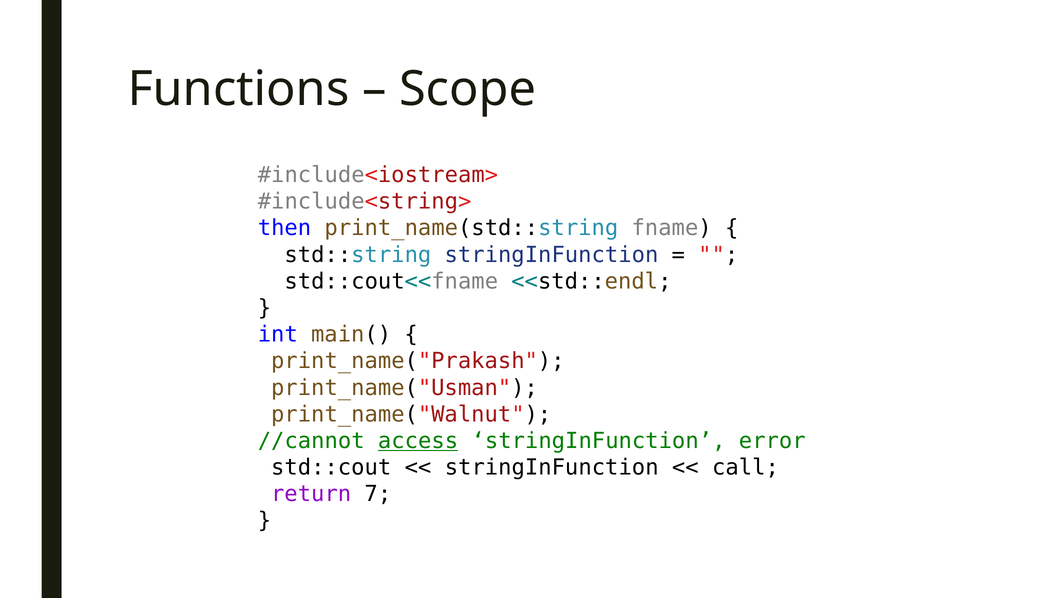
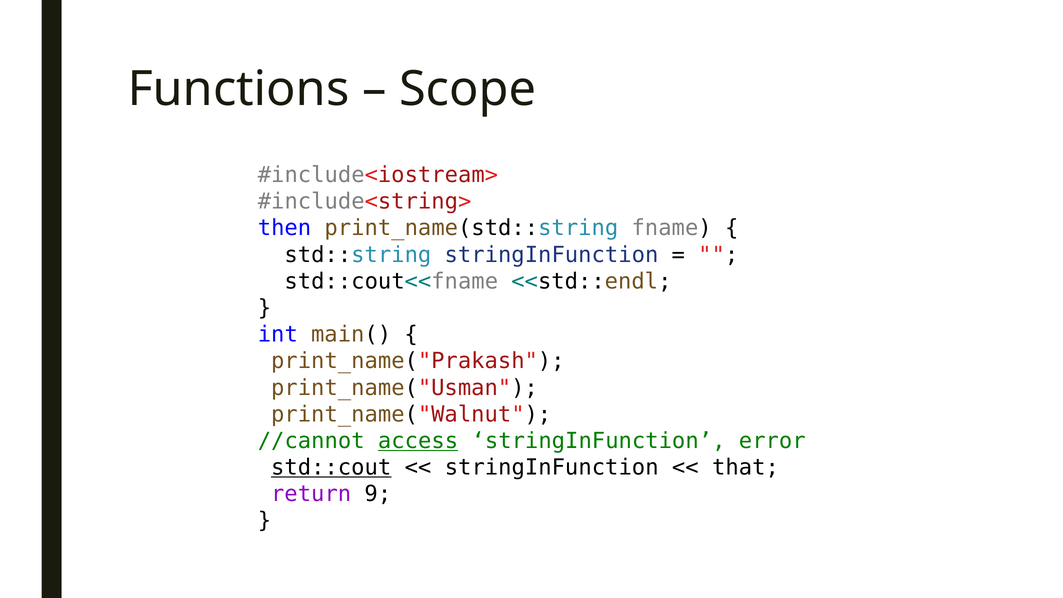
std::cout underline: none -> present (331, 467)
call: call -> that (745, 467)
7: 7 -> 9 (378, 494)
